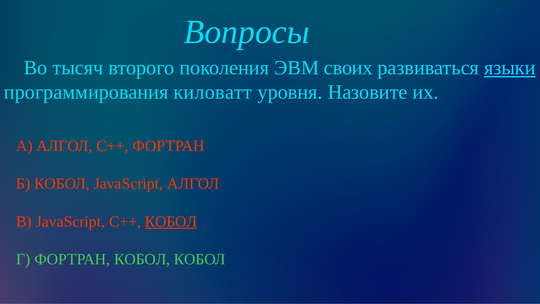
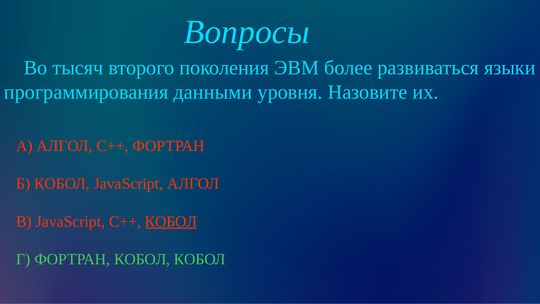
своих: своих -> более (348, 68)
языки underline: present -> none (510, 68)
киловатт: киловатт -> данными (213, 92)
